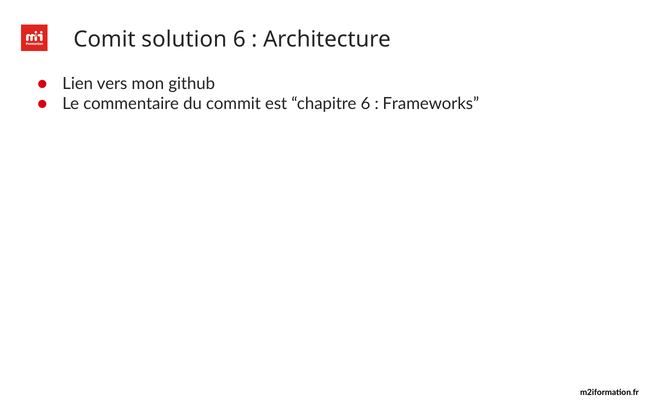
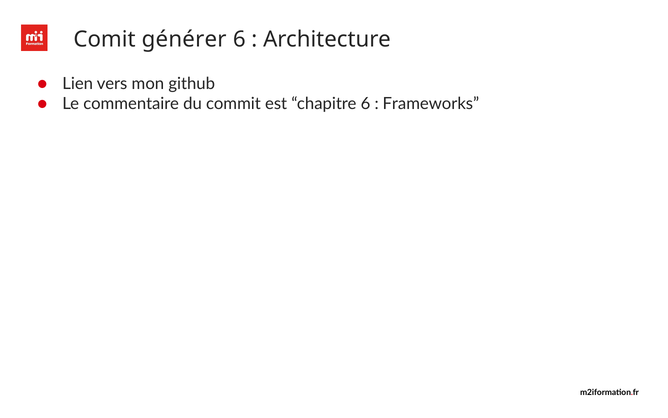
solution: solution -> générer (184, 39)
